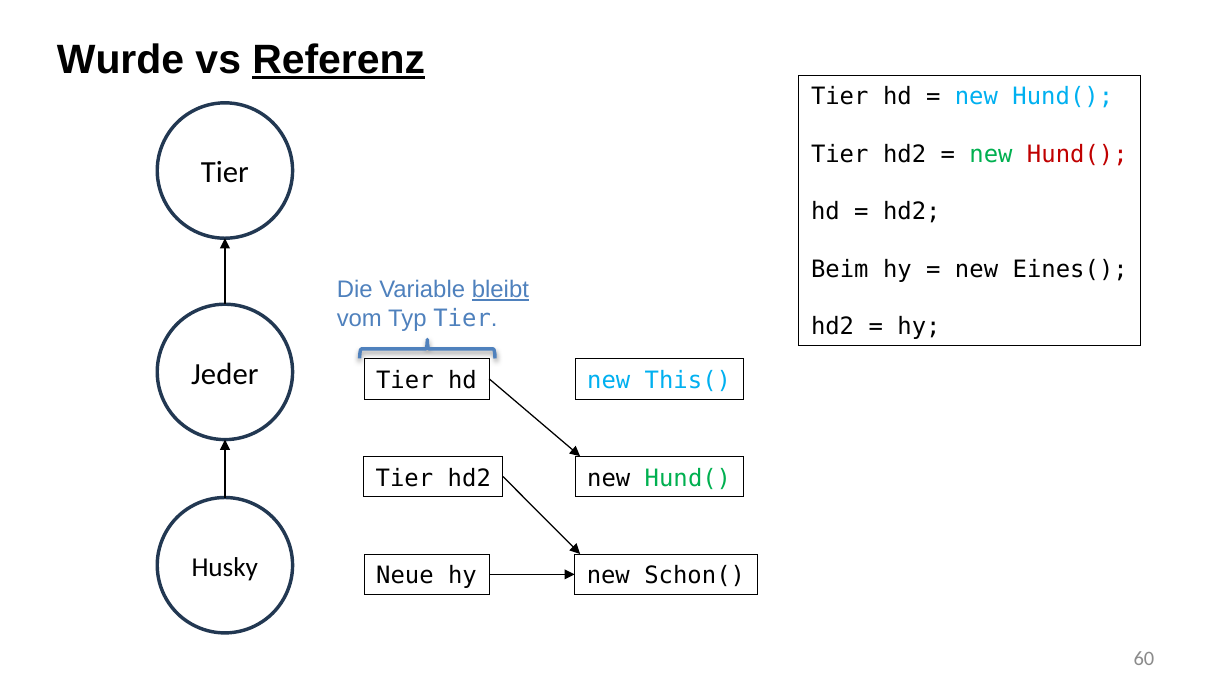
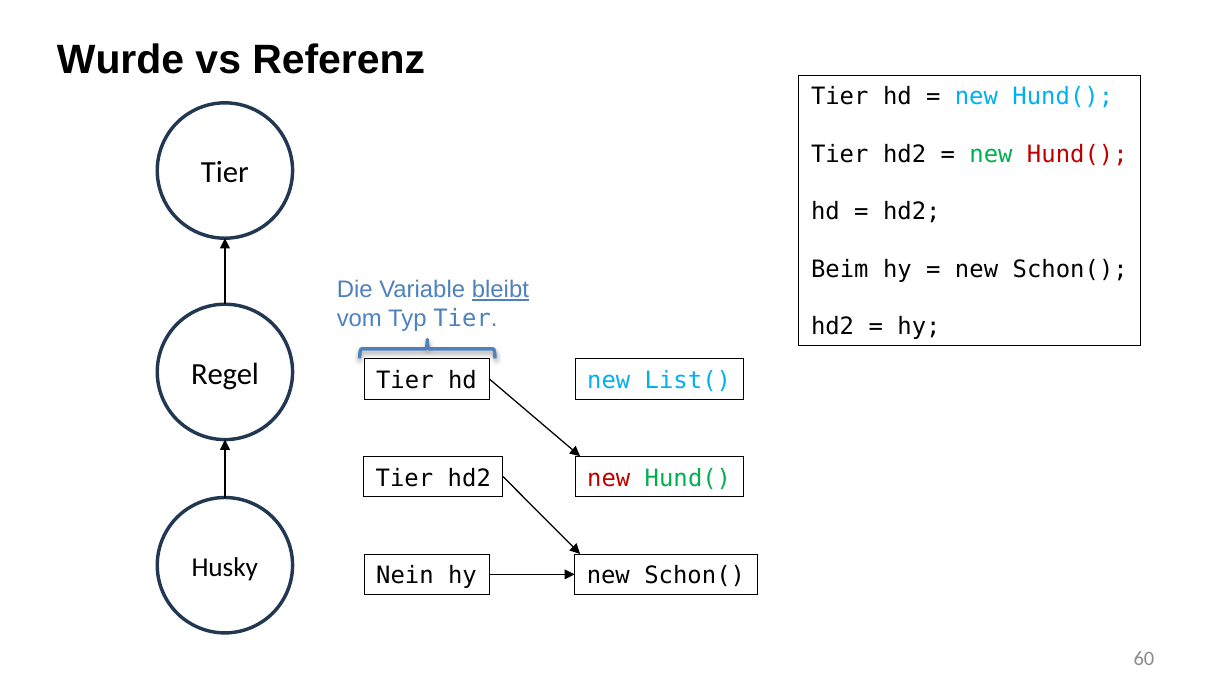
Referenz underline: present -> none (339, 60)
Eines(: Eines( -> Schon( (1070, 269)
Jeder: Jeder -> Regel (225, 374)
This(: This( -> List( (688, 380)
new colour: black -> red (609, 478)
Neue: Neue -> Nein (405, 576)
